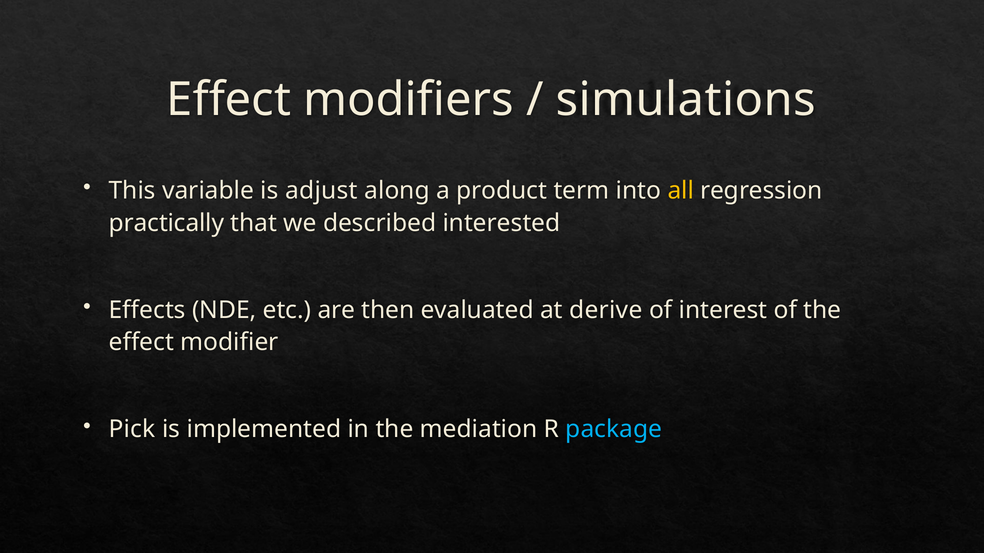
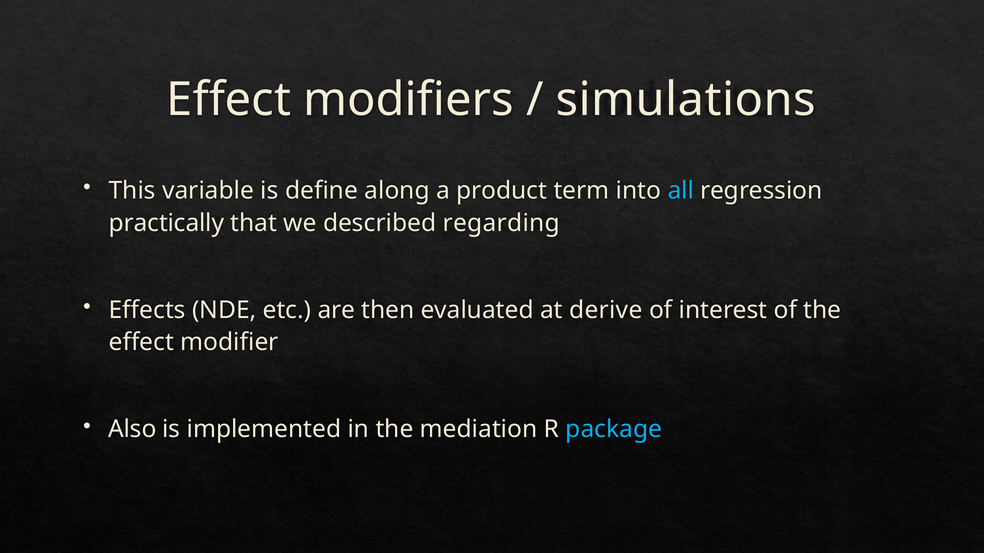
adjust: adjust -> define (322, 191)
all colour: yellow -> light blue (681, 191)
interested: interested -> regarding (501, 223)
Pick: Pick -> Also (132, 430)
